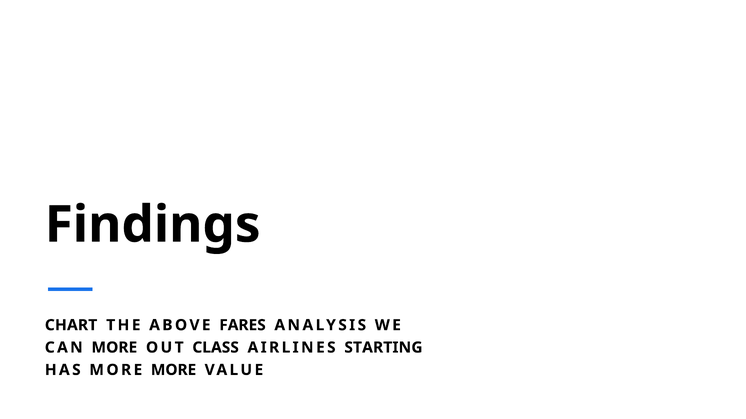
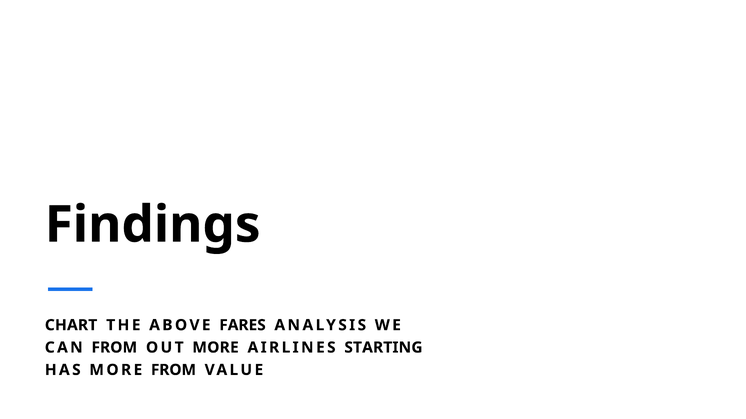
CAN MORE: MORE -> FROM (114, 348)
OUT CLASS: CLASS -> MORE (216, 348)
MORE MORE: MORE -> FROM (174, 370)
